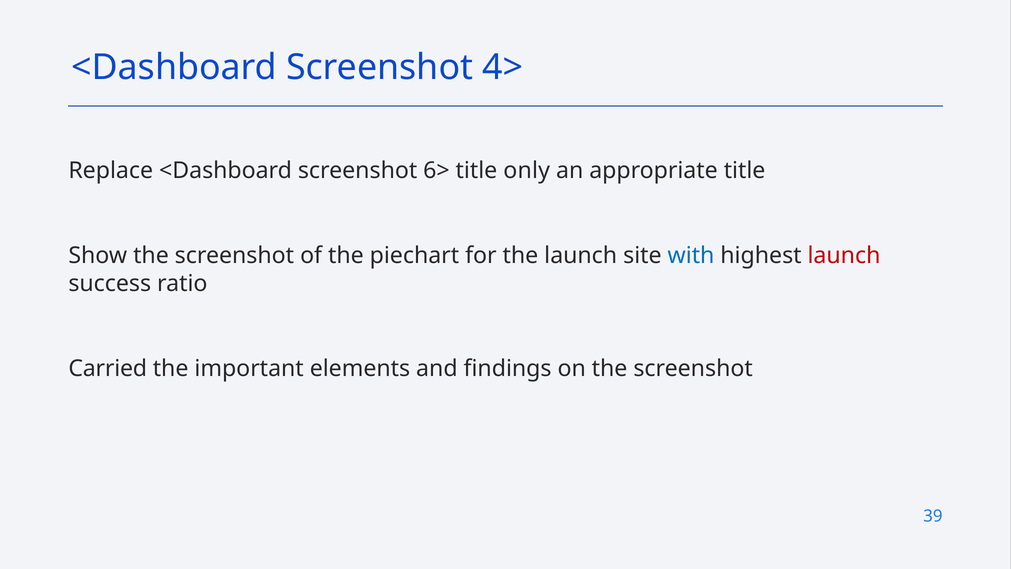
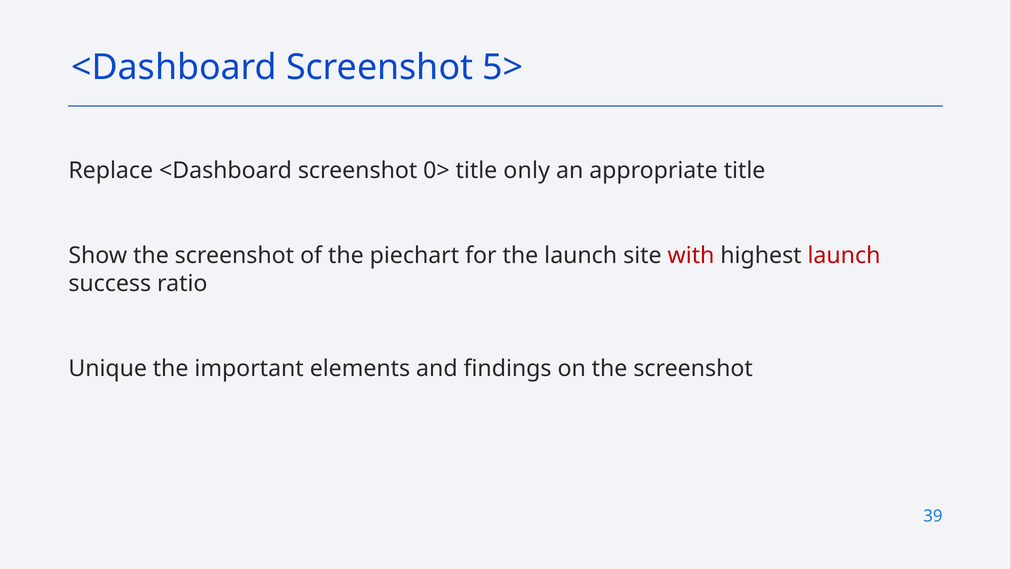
4>: 4> -> 5> (503, 68)
6>: 6> -> 0> (436, 171)
with colour: blue -> red (691, 256)
Carried: Carried -> Unique (108, 368)
